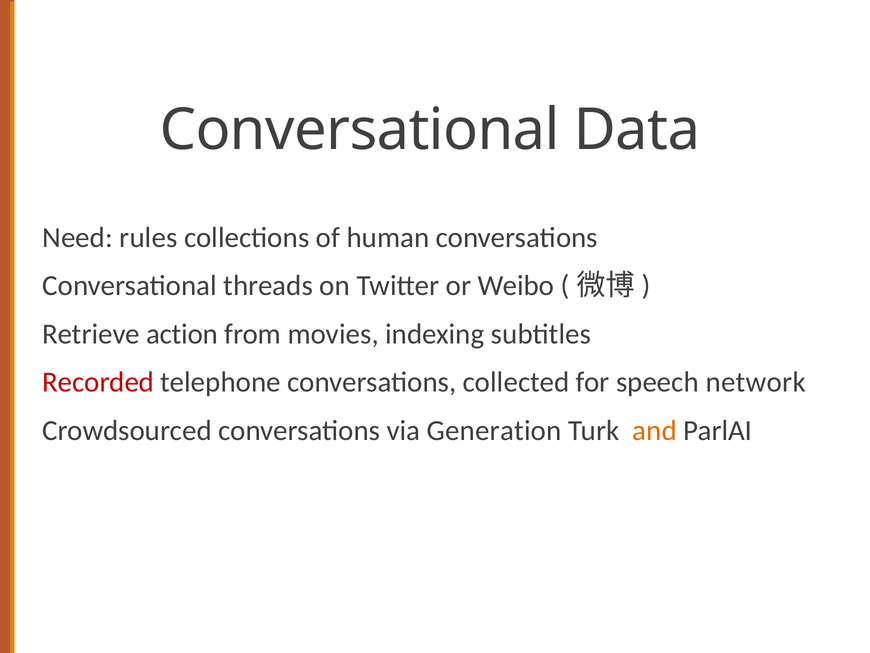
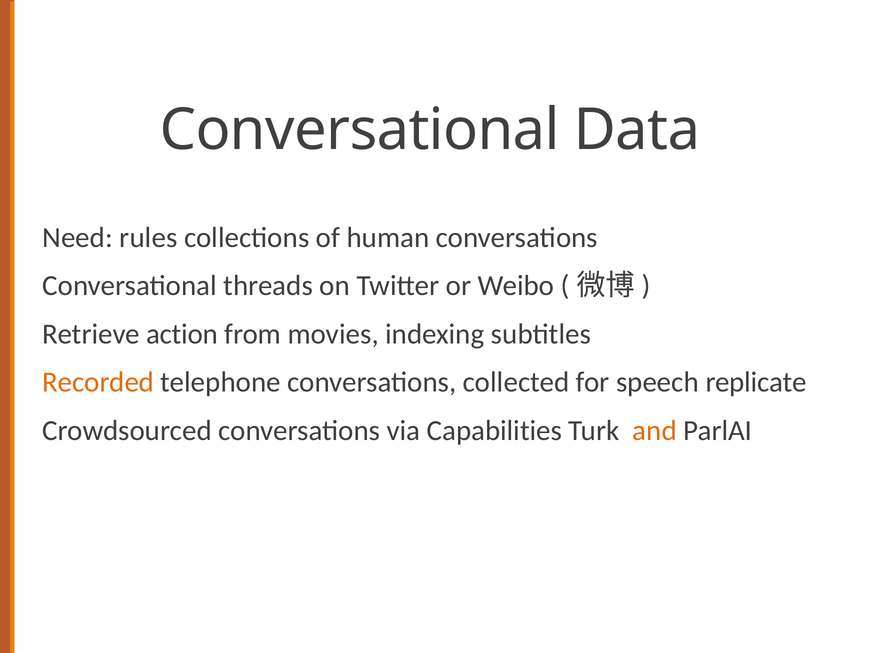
Recorded colour: red -> orange (98, 382)
network: network -> replicate (756, 382)
Generation: Generation -> Capabilities (494, 430)
